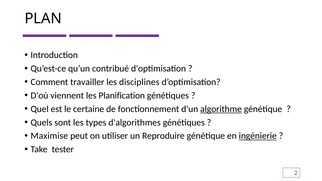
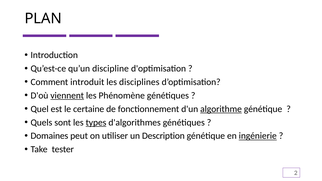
contribué: contribué -> discipline (110, 69)
travailler: travailler -> introduit (87, 82)
viennent underline: none -> present (67, 96)
Planification: Planification -> Phénomène (122, 96)
types underline: none -> present (96, 122)
Maximise: Maximise -> Domaines (49, 136)
Reproduire: Reproduire -> Description (163, 136)
